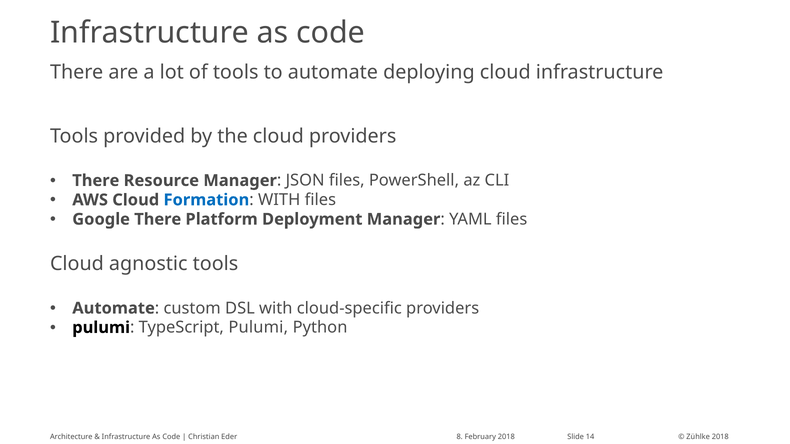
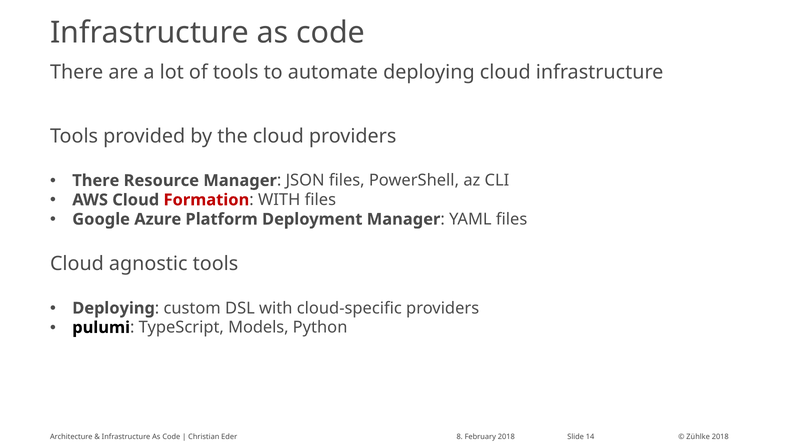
Formation colour: blue -> red (206, 200)
Google There: There -> Azure (158, 219)
Automate: Automate -> Deploying (114, 308)
TypeScript Pulumi: Pulumi -> Models (258, 328)
